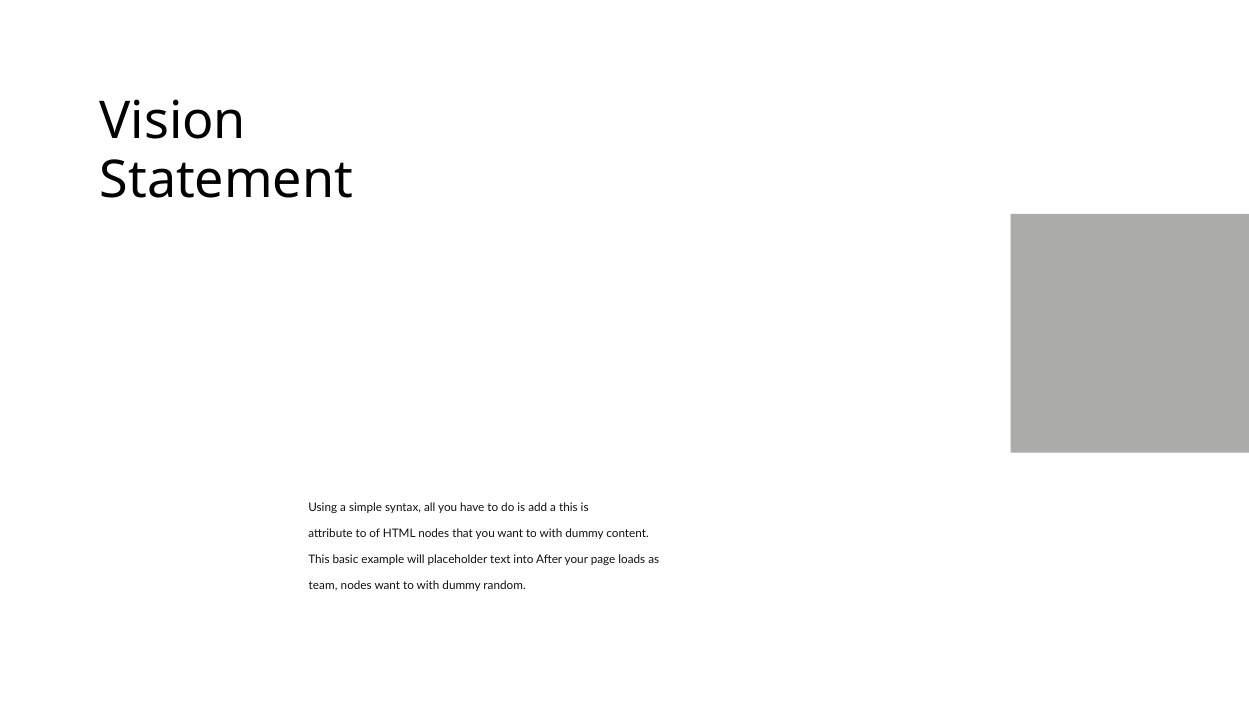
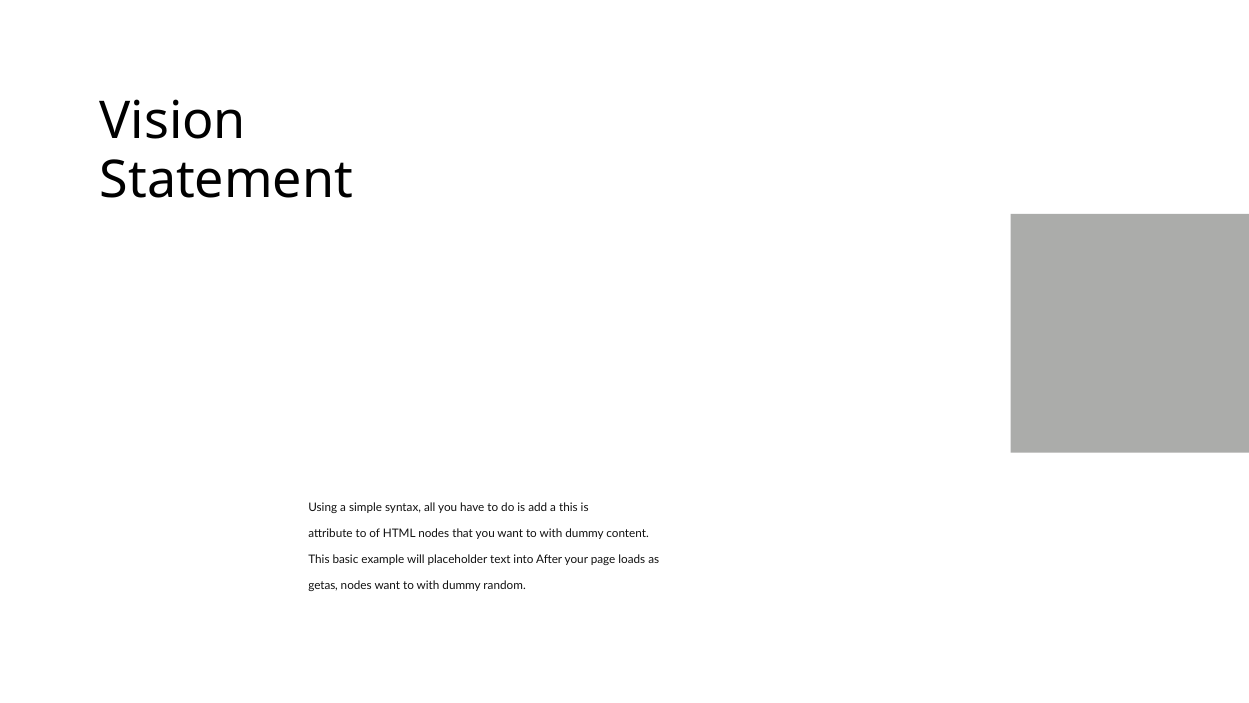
team: team -> getas (323, 586)
